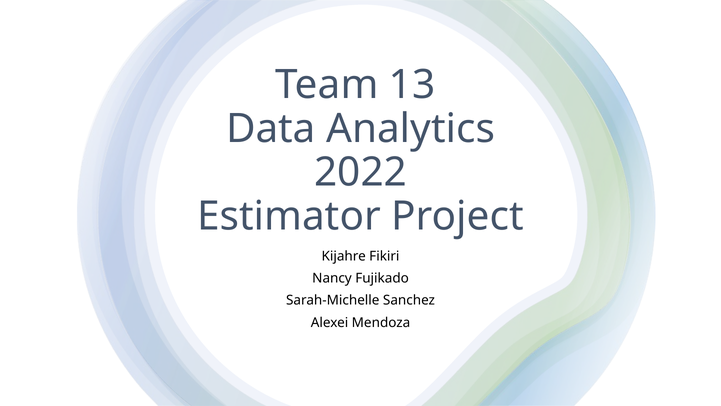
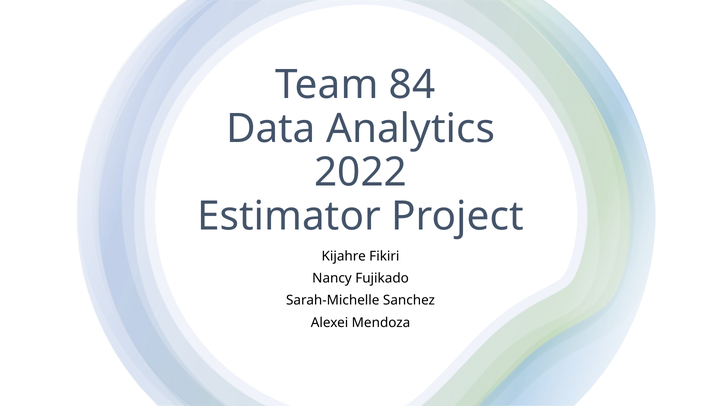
13: 13 -> 84 (412, 85)
